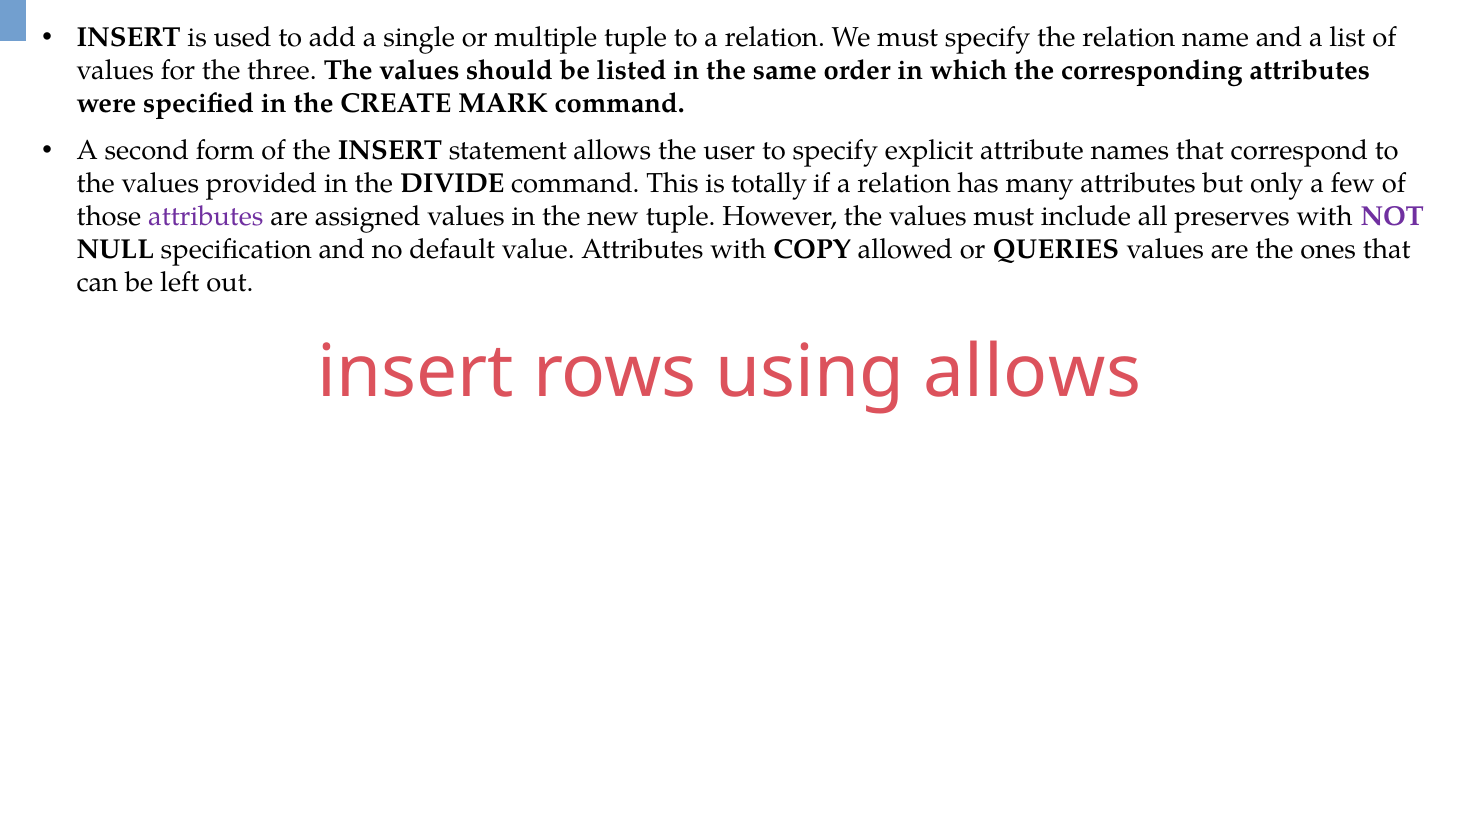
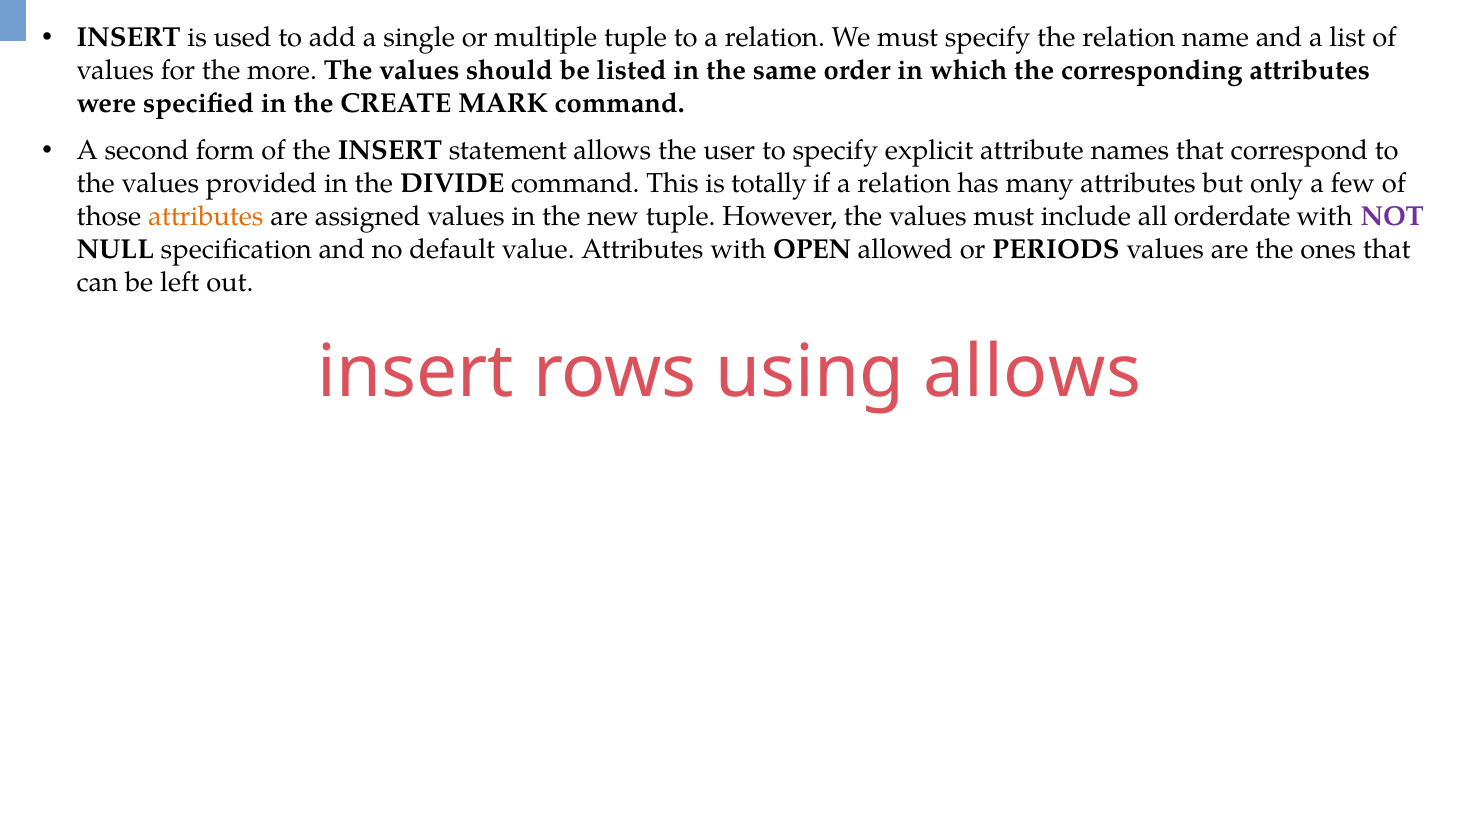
three: three -> more (282, 71)
attributes colour: purple -> orange (206, 216)
preserves: preserves -> orderdate (1232, 216)
COPY: COPY -> OPEN (812, 249)
QUERIES: QUERIES -> PERIODS (1056, 249)
